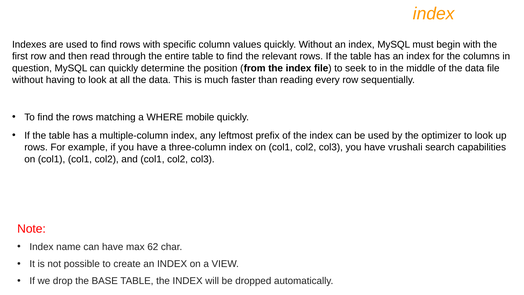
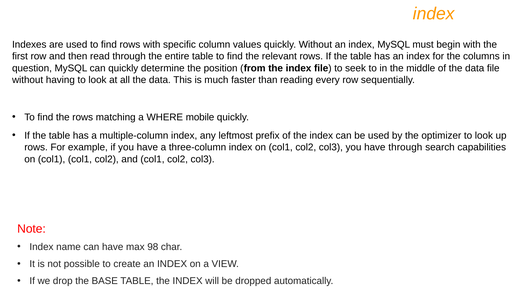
have vrushali: vrushali -> through (405, 147)
62: 62 -> 98 (153, 247)
